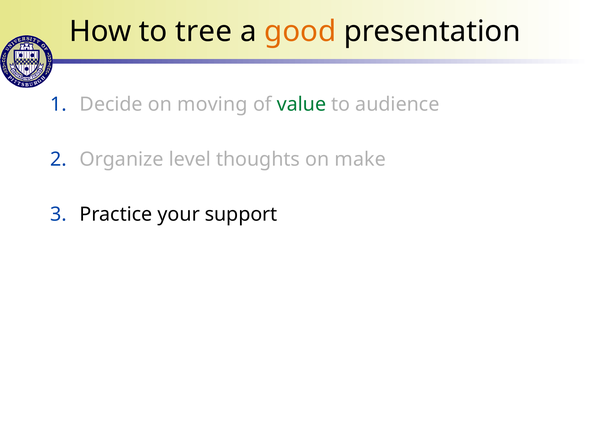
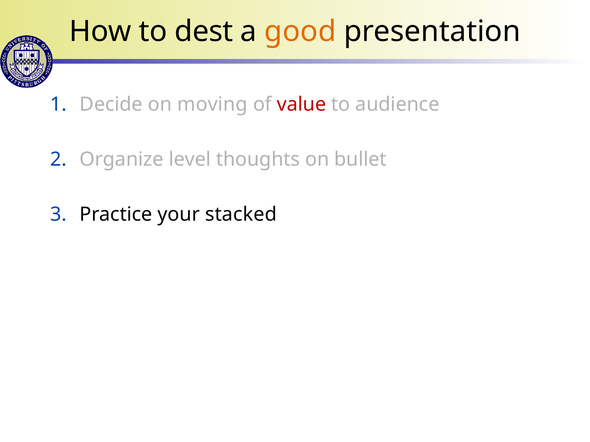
tree: tree -> dest (204, 32)
value colour: green -> red (301, 105)
make: make -> bullet (360, 160)
support: support -> stacked (241, 215)
